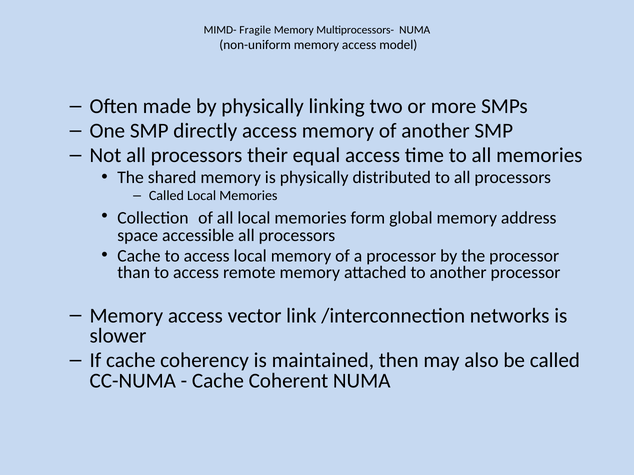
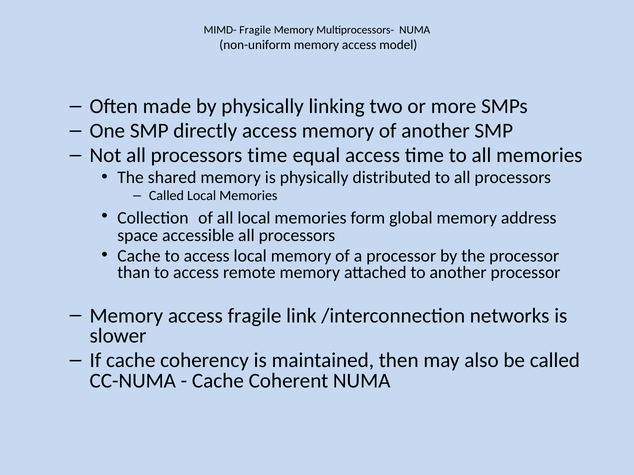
processors their: their -> time (267, 156)
access vector: vector -> fragile (255, 316)
